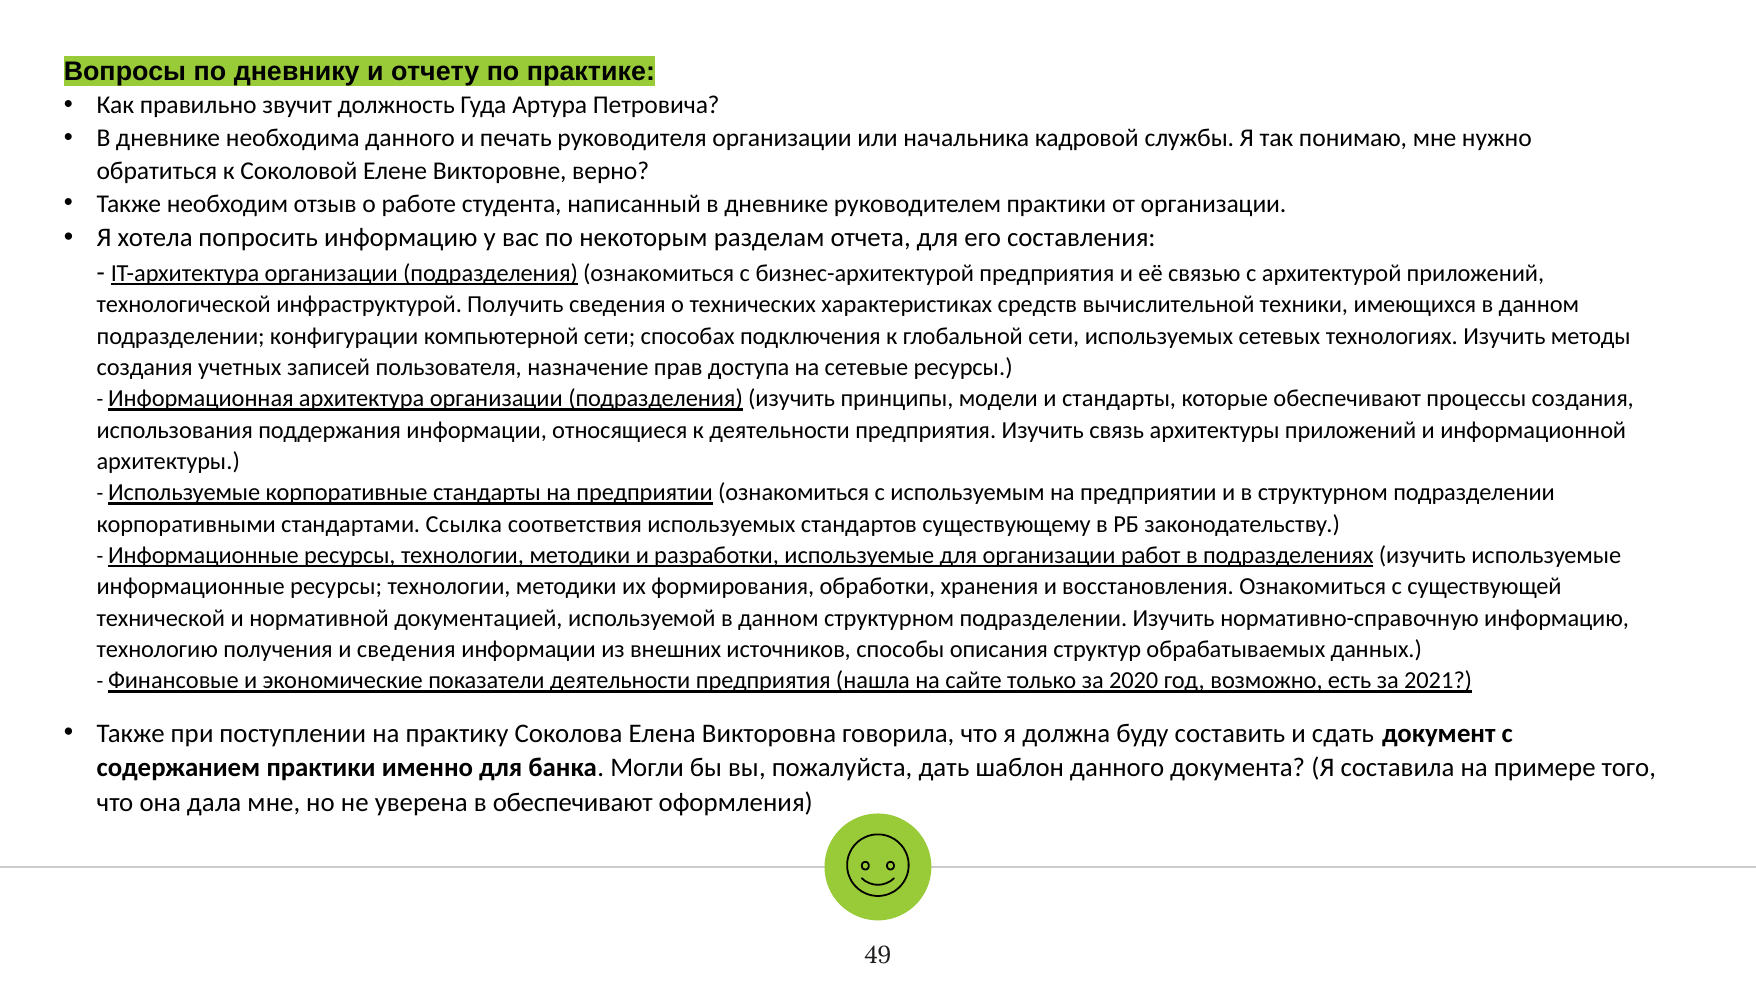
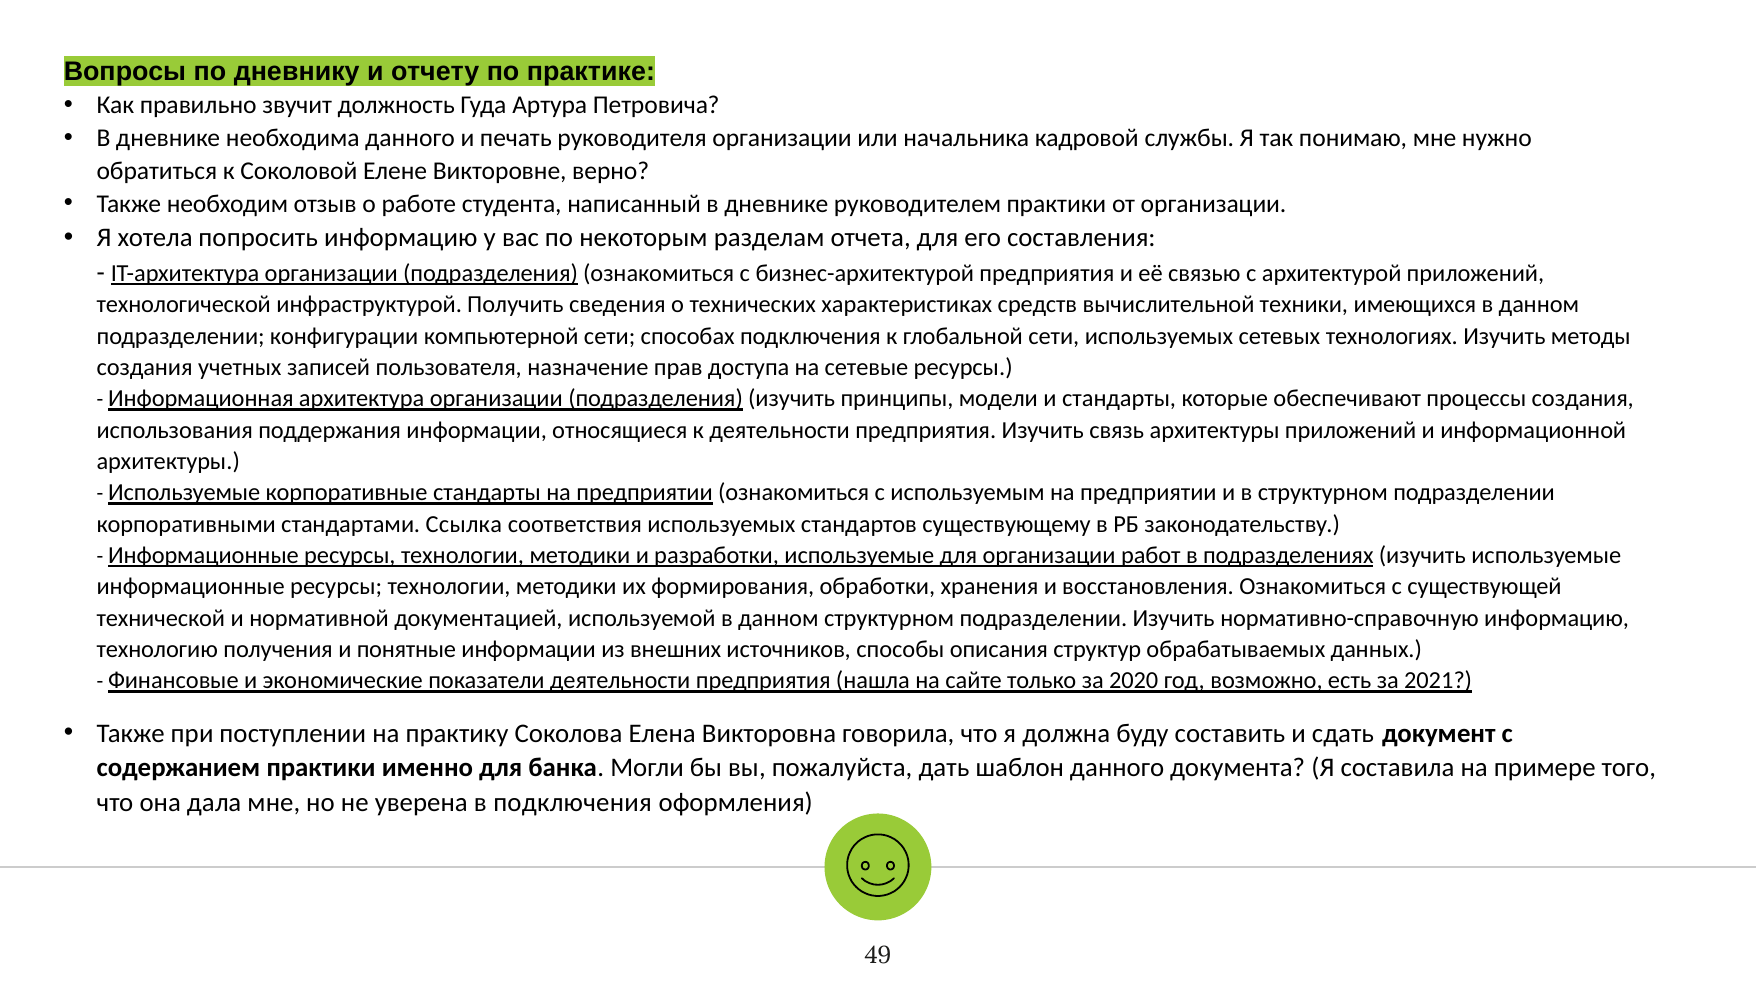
и сведения: сведения -> понятные (406, 649)
в обеспечивают: обеспечивают -> подключения (573, 802)
